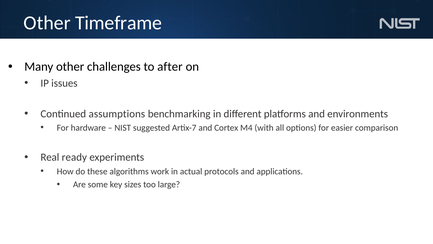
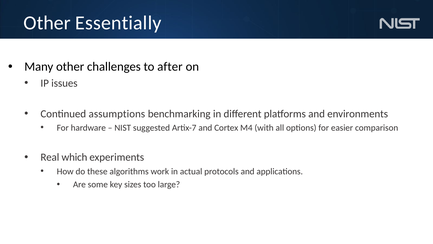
Timeframe: Timeframe -> Essentially (118, 23)
ready: ready -> which (74, 157)
